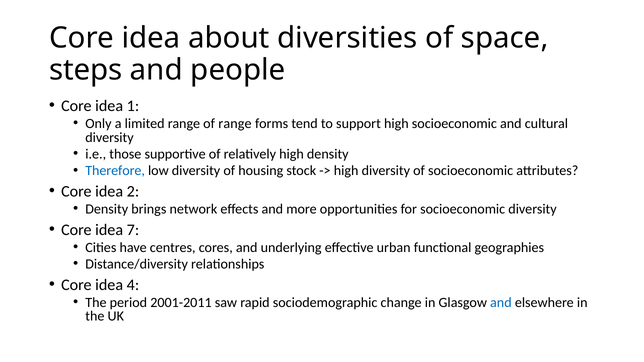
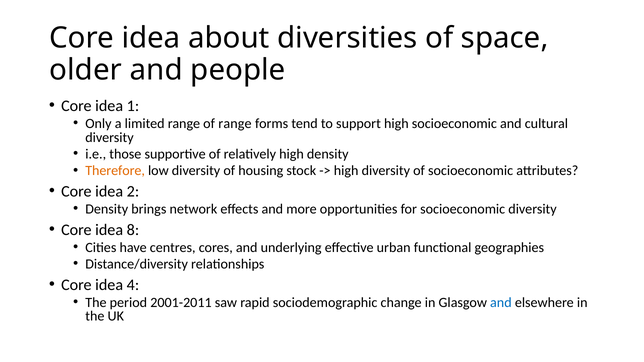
steps: steps -> older (86, 70)
Therefore colour: blue -> orange (115, 171)
7: 7 -> 8 (133, 230)
